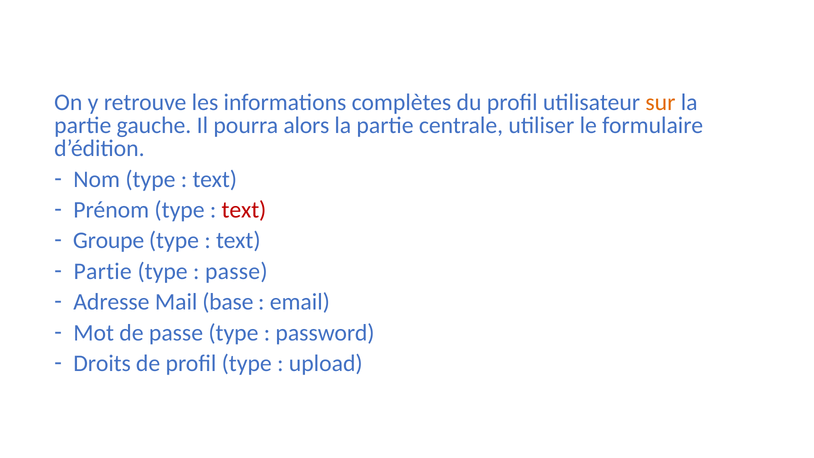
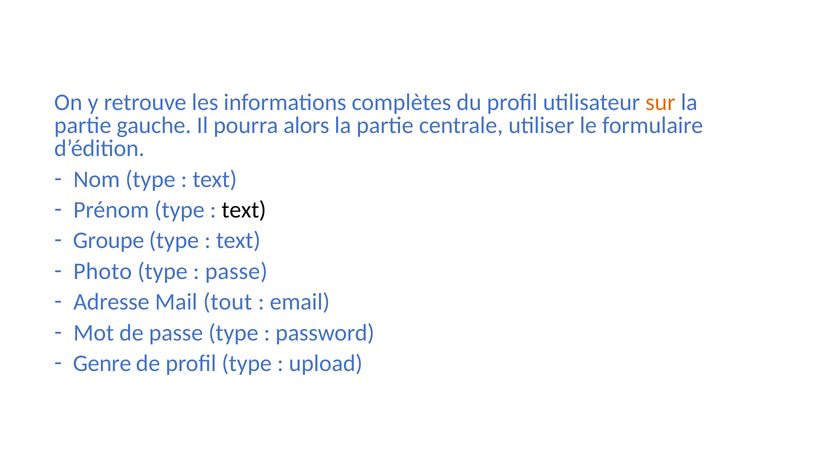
text colour: red -> black (244, 210)
Partie: Partie -> Photo (103, 271)
base: base -> tout (228, 302)
Droits: Droits -> Genre (102, 363)
